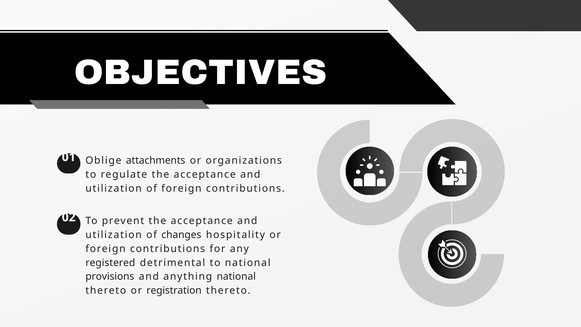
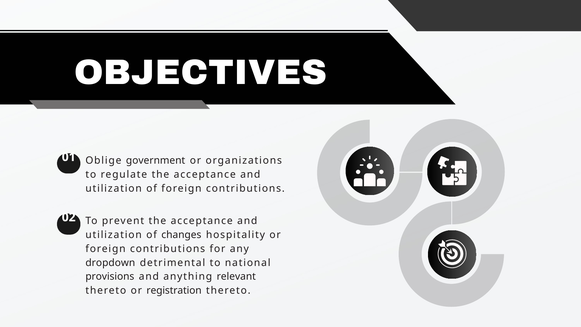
attachments: attachments -> government (156, 161)
registered: registered -> dropdown (110, 263)
anything national: national -> relevant (236, 276)
